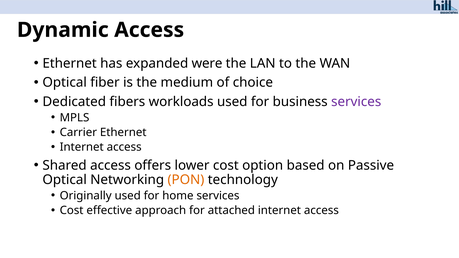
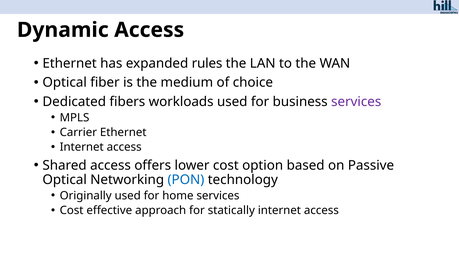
were: were -> rules (207, 63)
PON colour: orange -> blue (186, 180)
attached: attached -> statically (231, 210)
